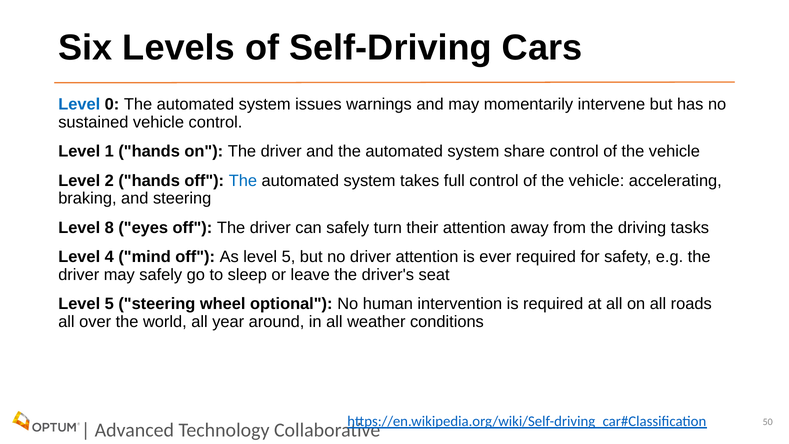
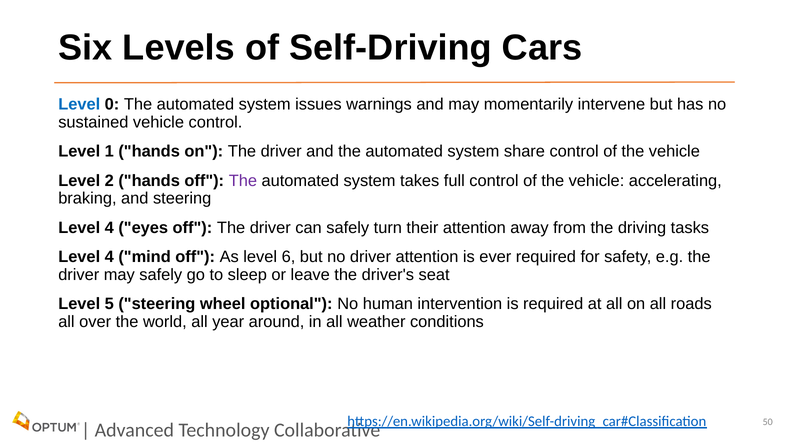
The colour: blue -> purple (243, 181)
8: 8 -> 4 (109, 228)
As level 5: 5 -> 6 (288, 257)
